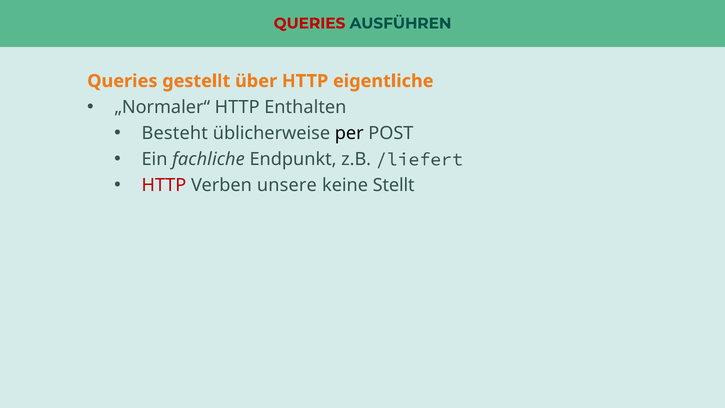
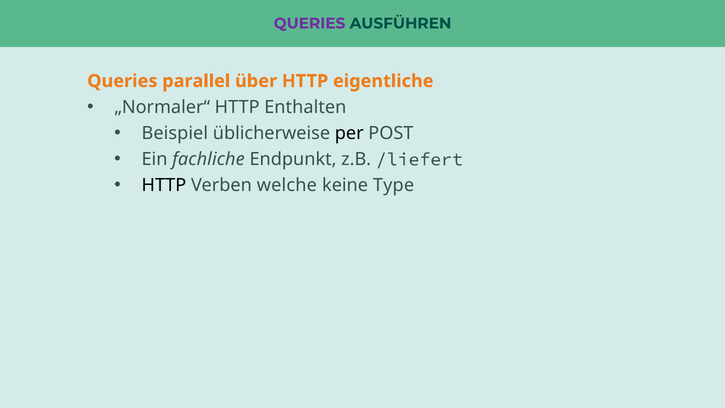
QUERIES colour: red -> purple (309, 23)
gestellt: gestellt -> parallel (196, 81)
Besteht: Besteht -> Beispiel (175, 133)
HTTP colour: red -> black (164, 185)
unsere: unsere -> welche (287, 185)
Stellt: Stellt -> Type (394, 185)
